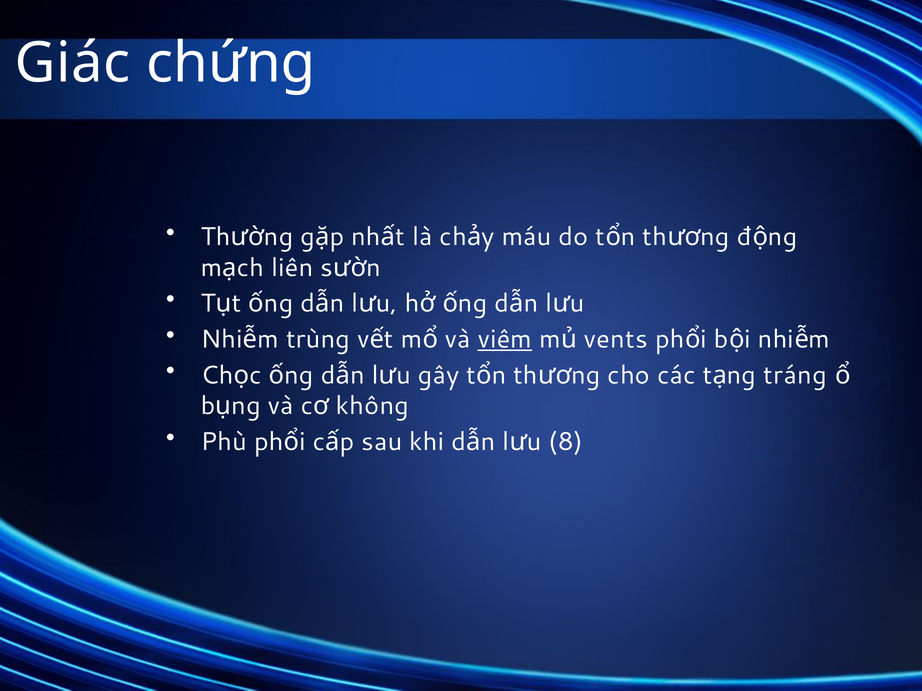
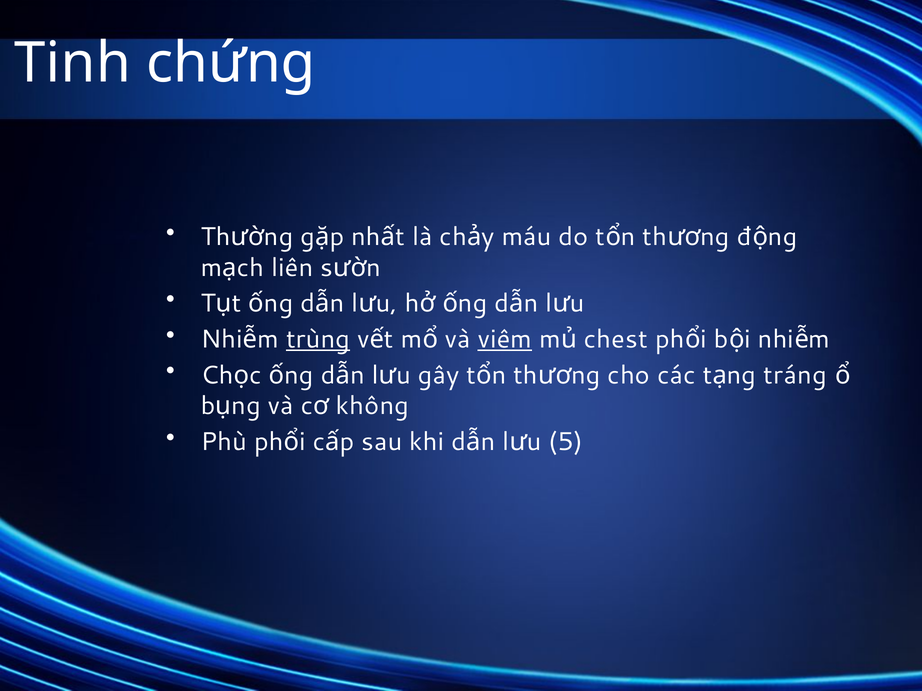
Giác: Giác -> Tinh (73, 63)
trùng underline: none -> present (318, 340)
vents: vents -> chest (616, 340)
8: 8 -> 5 (566, 442)
